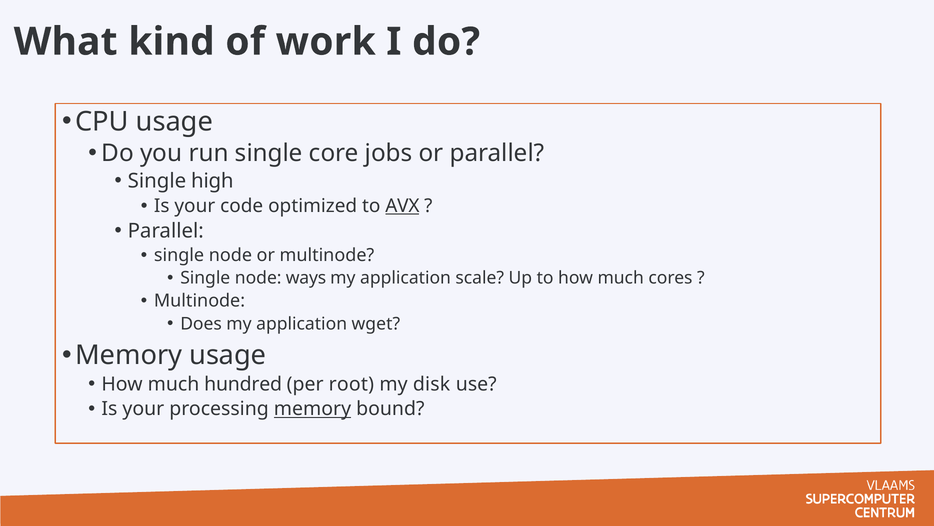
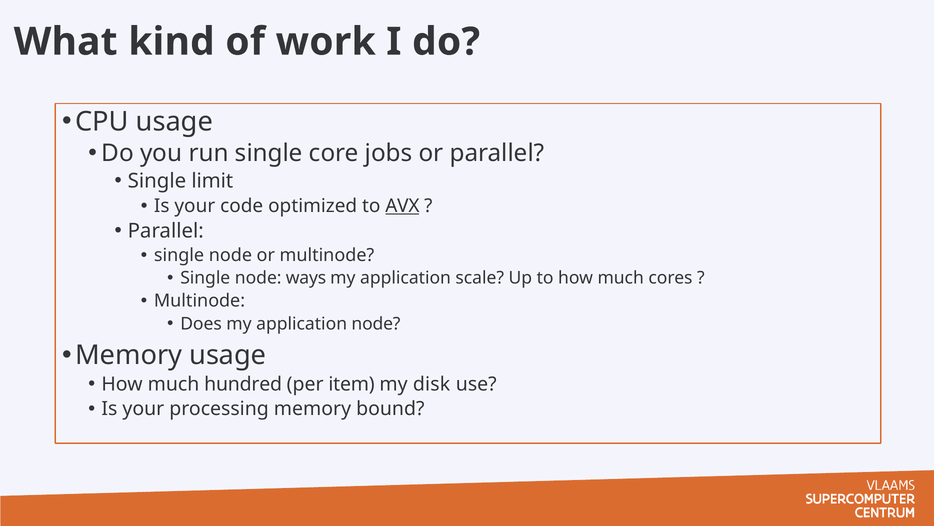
high: high -> limit (212, 181)
application wget: wget -> node (376, 323)
root: root -> item (352, 384)
memory underline: present -> none (312, 408)
